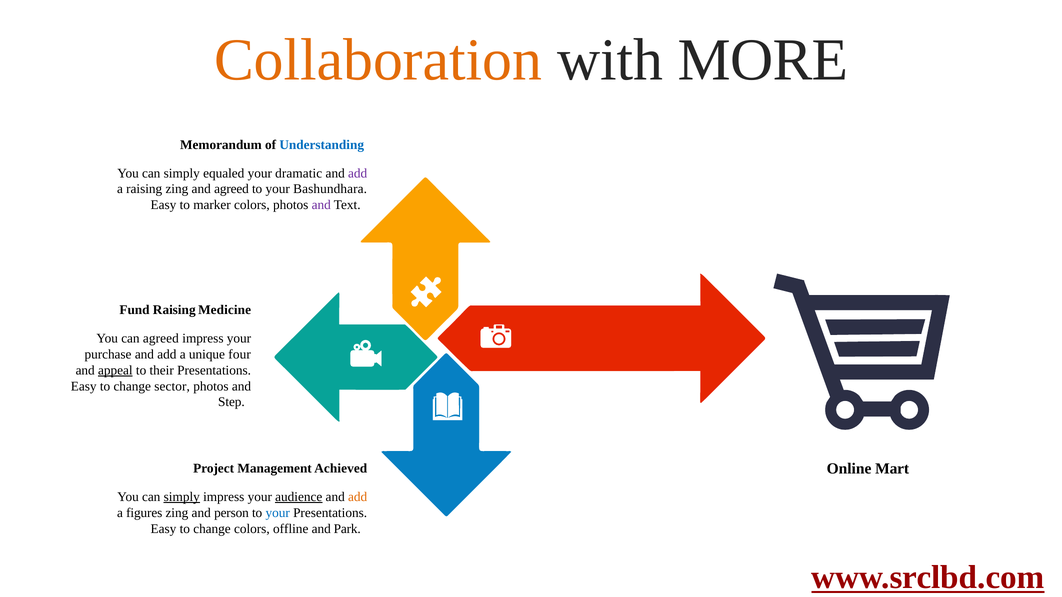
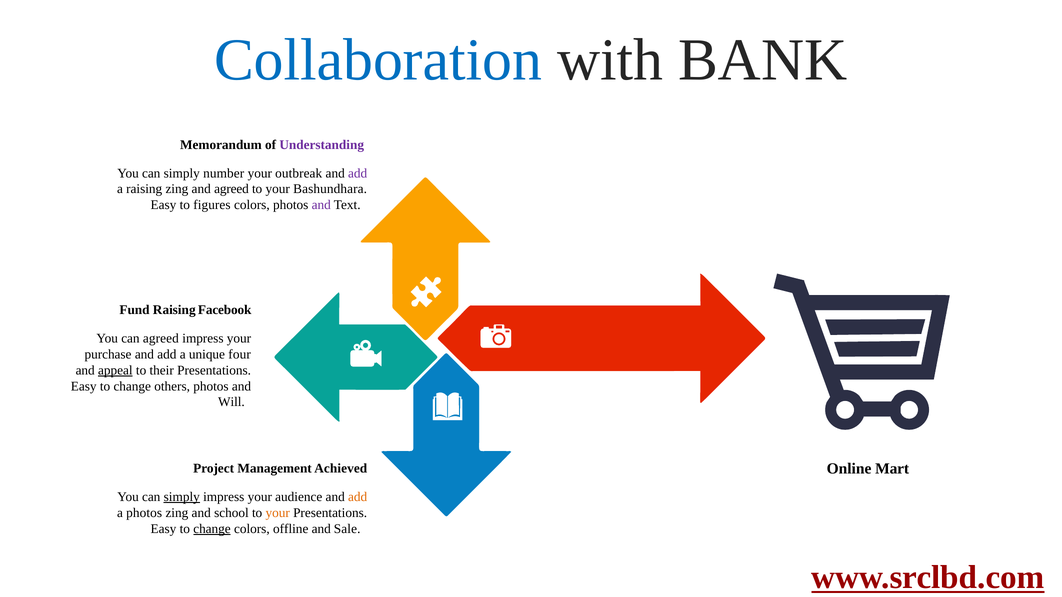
Collaboration colour: orange -> blue (378, 60)
MORE: MORE -> BANK (763, 60)
Understanding colour: blue -> purple (322, 145)
equaled: equaled -> number (224, 173)
dramatic: dramatic -> outbreak (299, 173)
marker: marker -> figures (212, 205)
Medicine: Medicine -> Facebook (225, 310)
sector: sector -> others (172, 386)
Step: Step -> Will (231, 402)
audience underline: present -> none (299, 497)
a figures: figures -> photos (144, 513)
person: person -> school (231, 513)
your colour: blue -> orange (278, 513)
change underline: none -> present (212, 529)
Park: Park -> Sale (347, 529)
